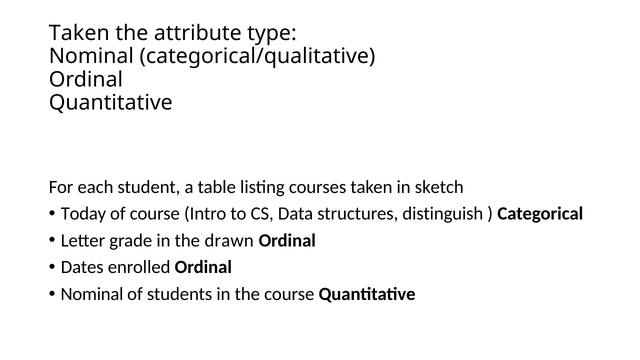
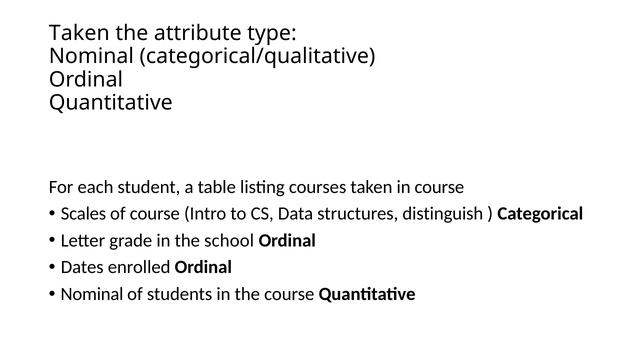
in sketch: sketch -> course (439, 187)
Today: Today -> Scales (83, 214)
drawn: drawn -> school (229, 240)
